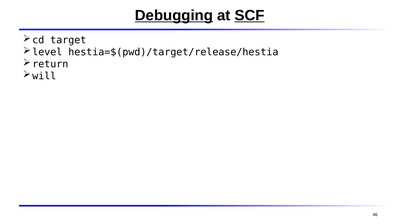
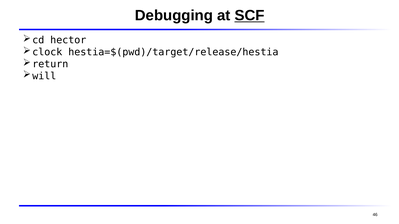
Debugging underline: present -> none (174, 15)
target: target -> hector (68, 40)
level: level -> clock (47, 52)
